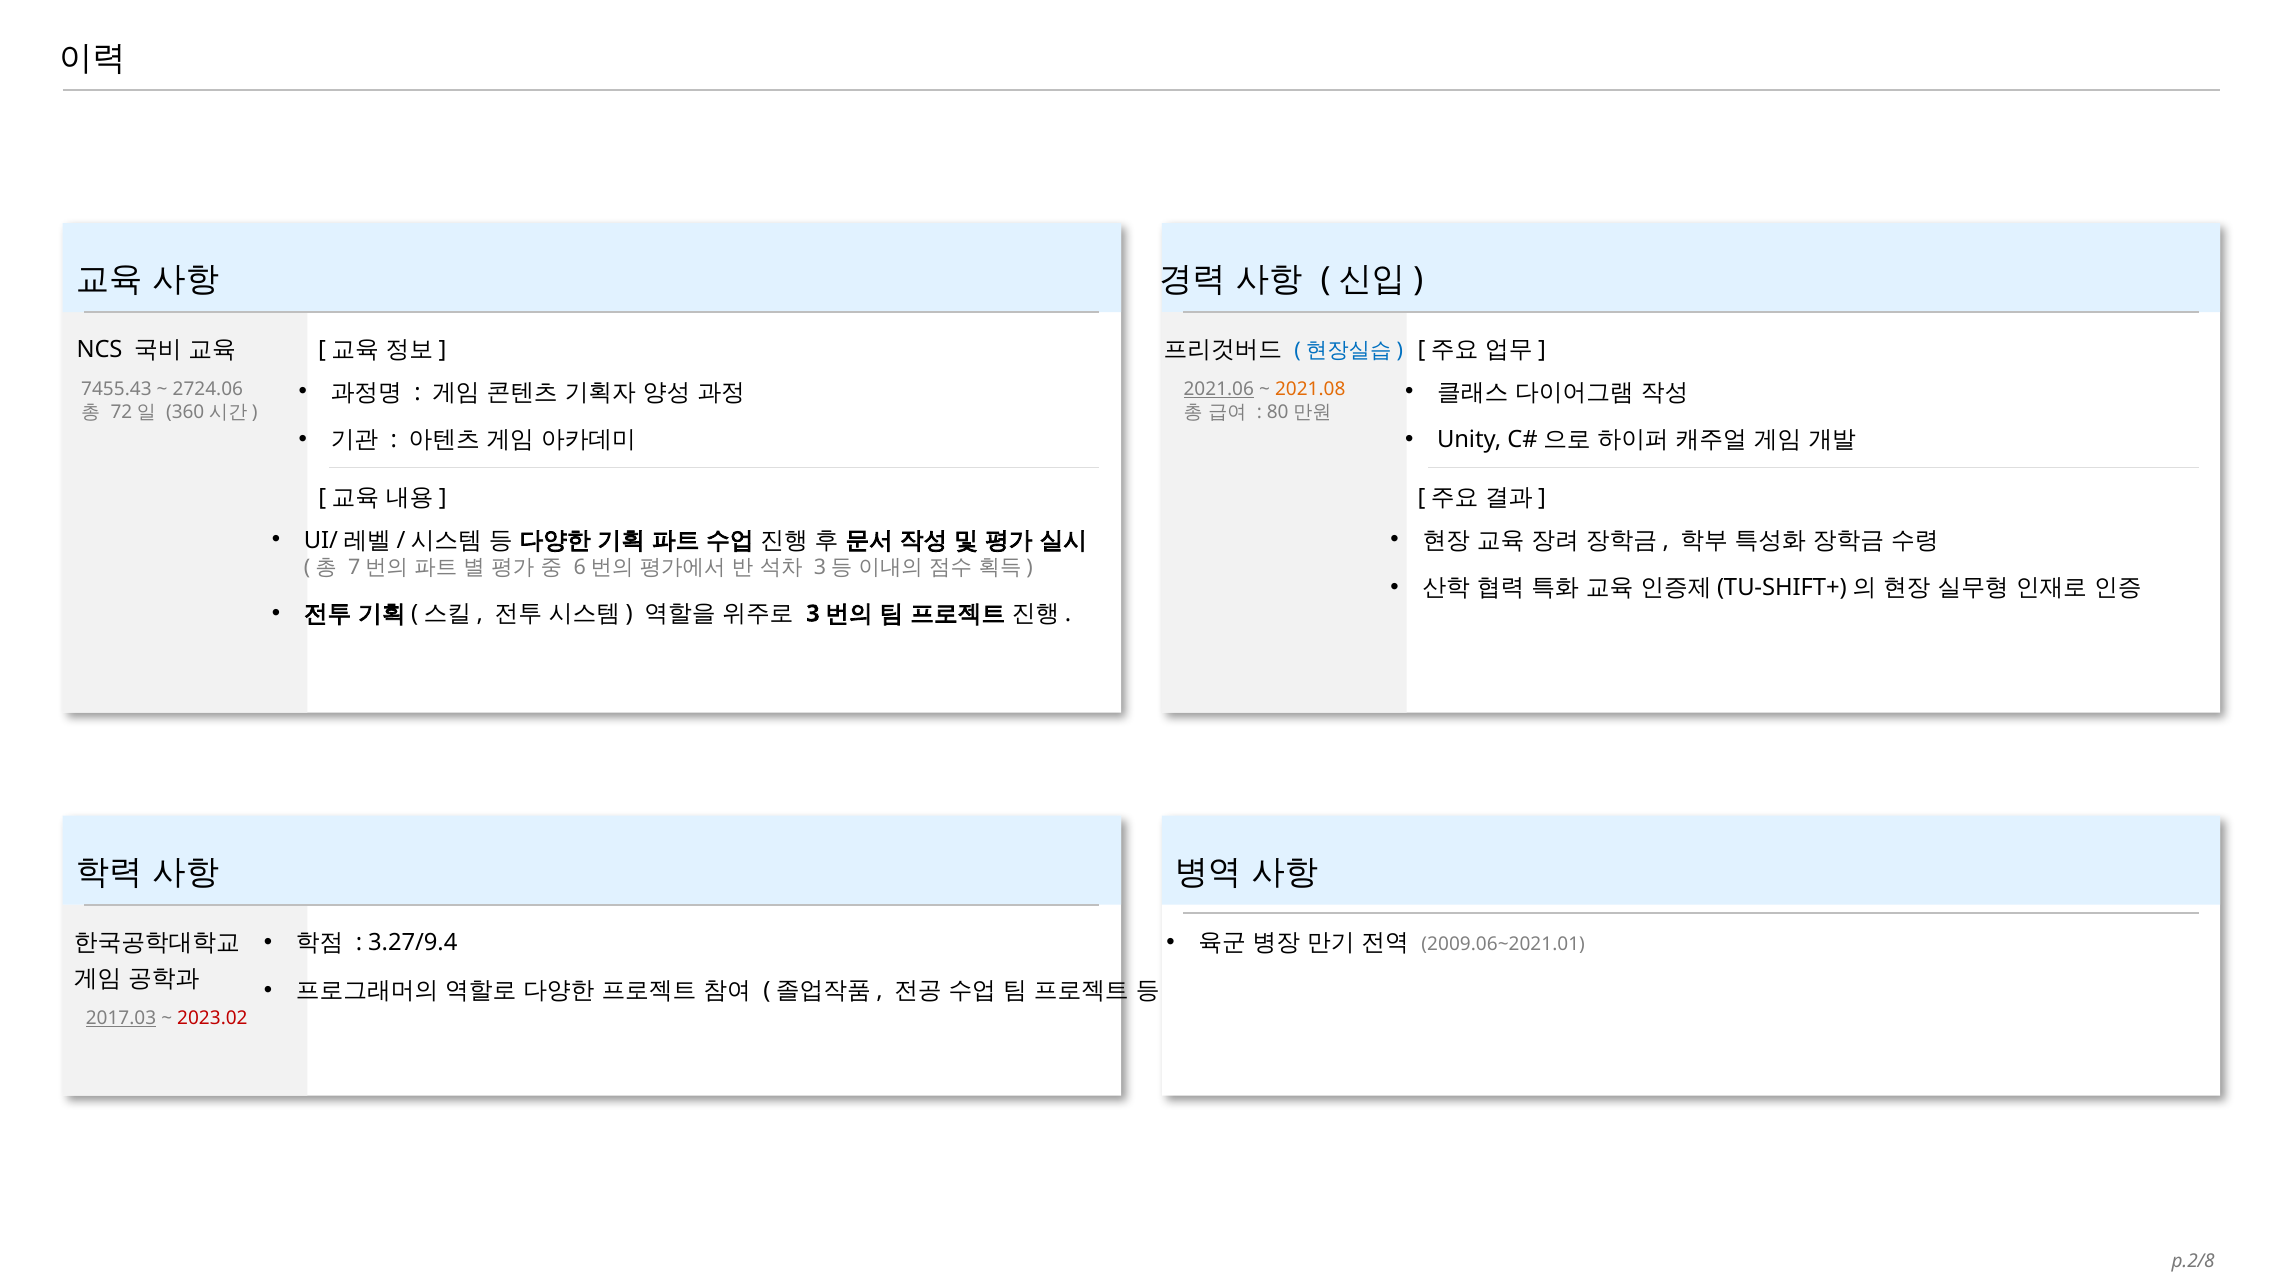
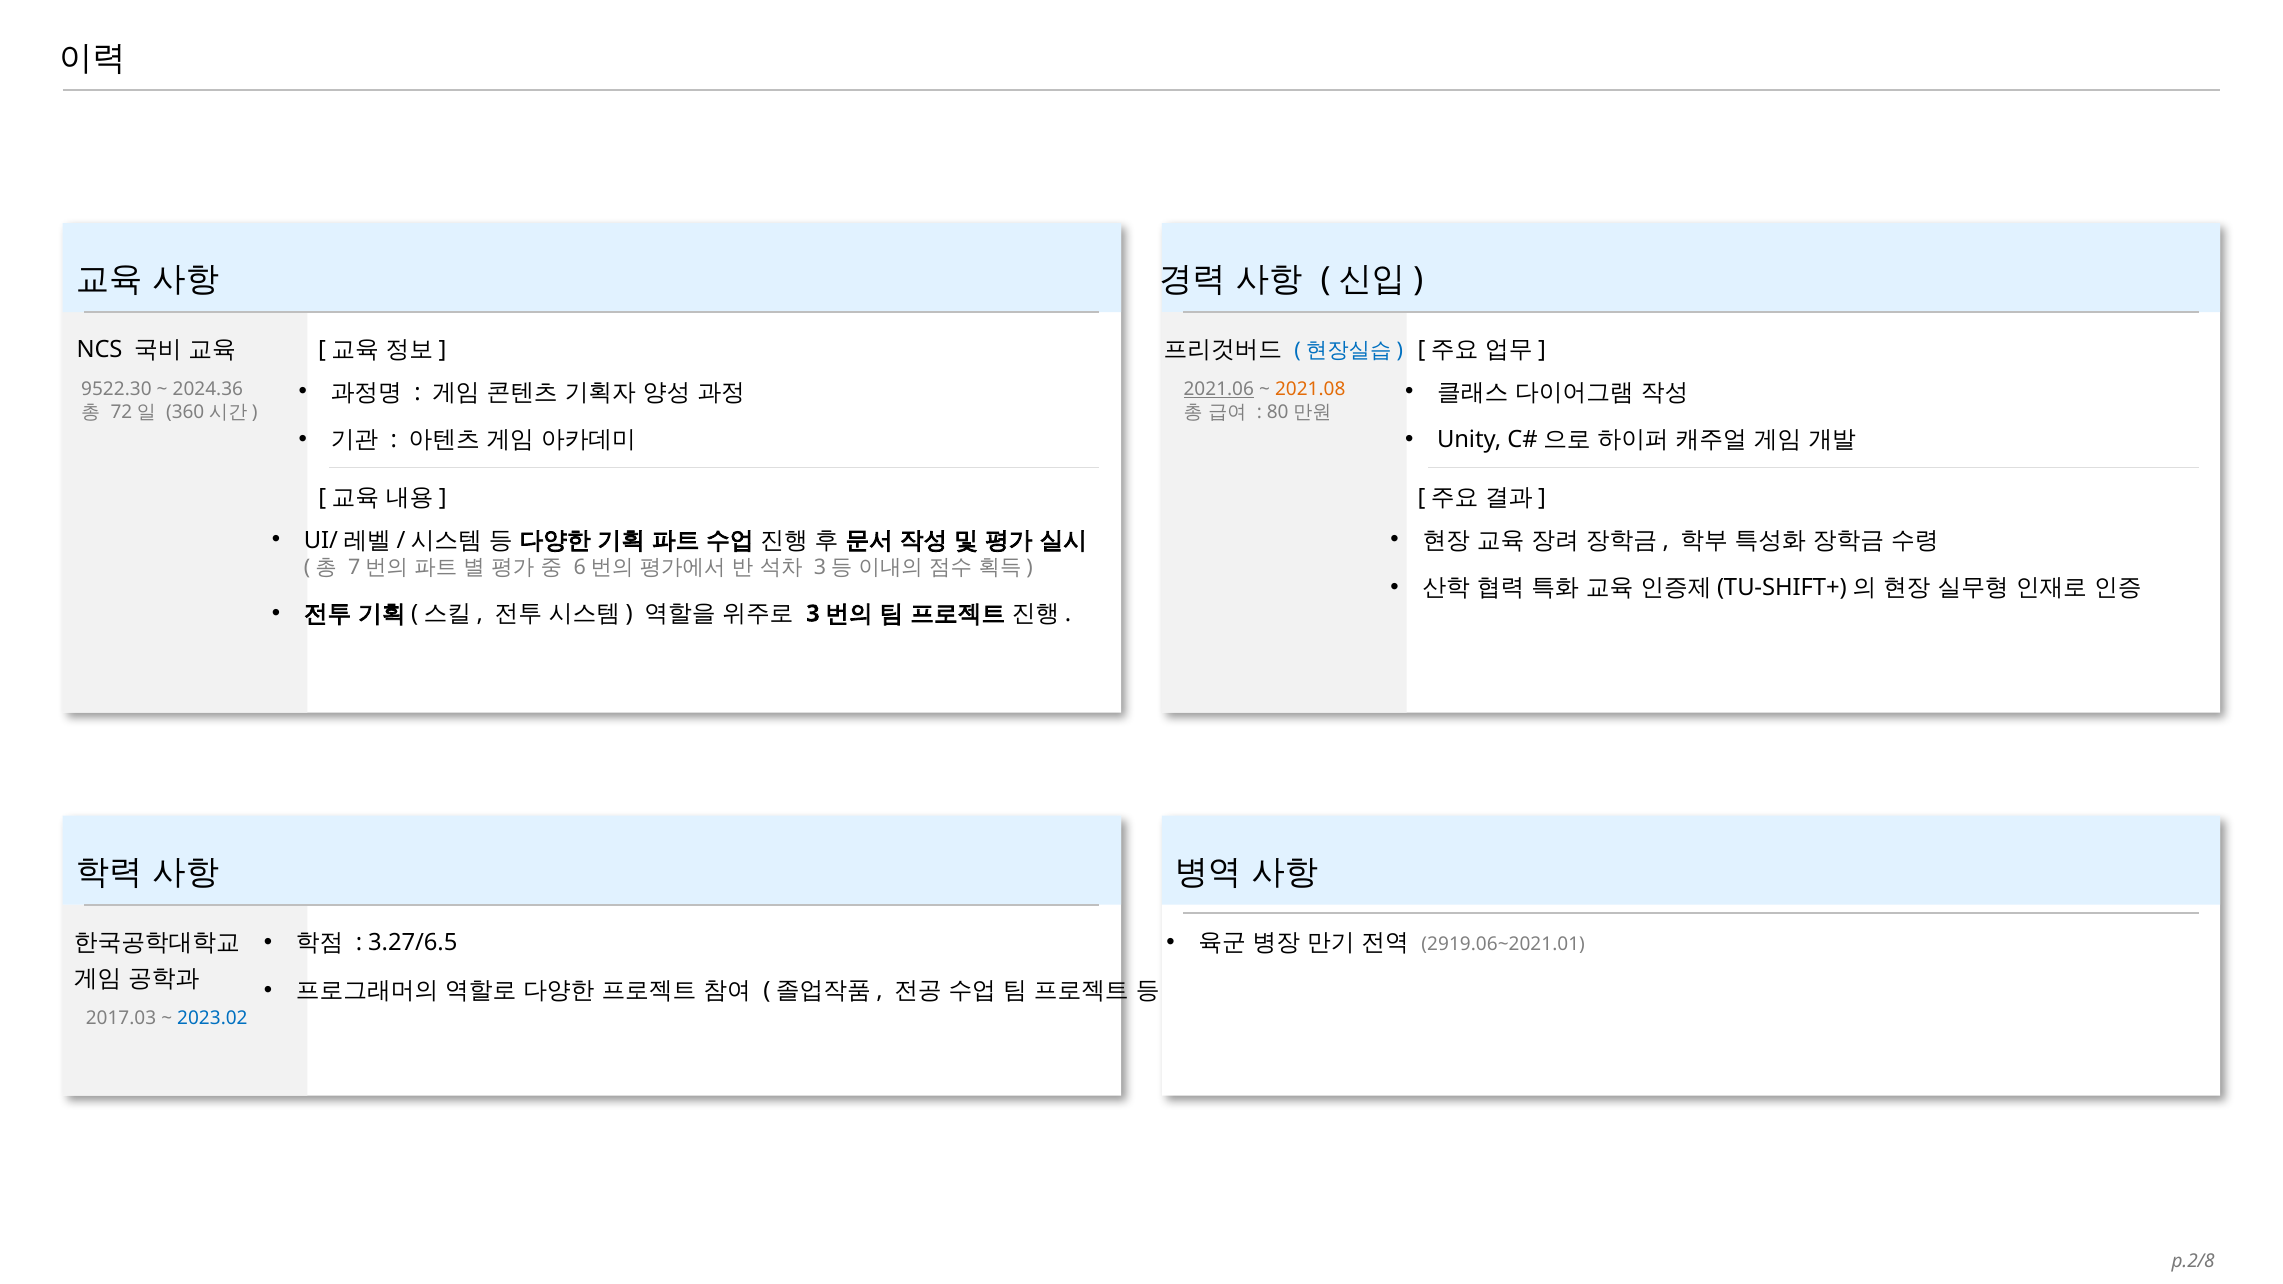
7455.43: 7455.43 -> 9522.30 (116, 389)
2724.06: 2724.06 -> 2024.36 (208, 389)
3.27/9.4: 3.27/9.4 -> 3.27/6.5 (413, 943)
2009.06~2021.01: 2009.06~2021.01 -> 2919.06~2021.01 (1503, 945)
2017.03 underline: present -> none (121, 1018)
2023.02 colour: red -> blue (212, 1018)
